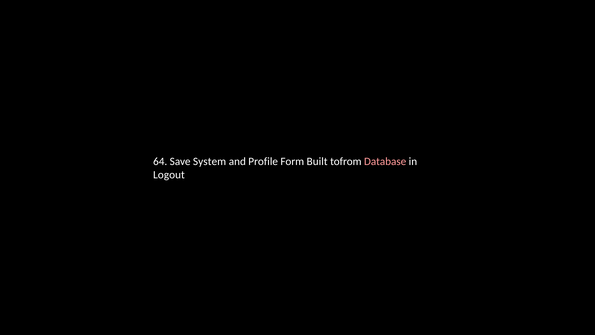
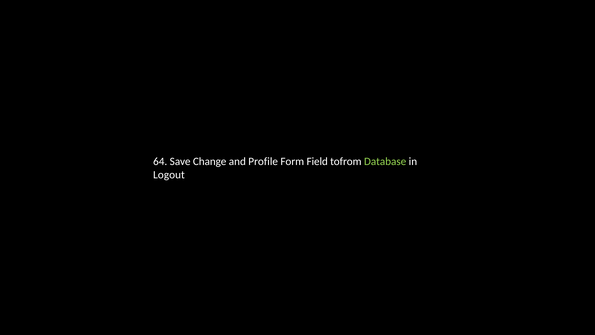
System: System -> Change (210, 161)
Built: Built -> Field (317, 161)
Database colour: pink -> light green (385, 161)
